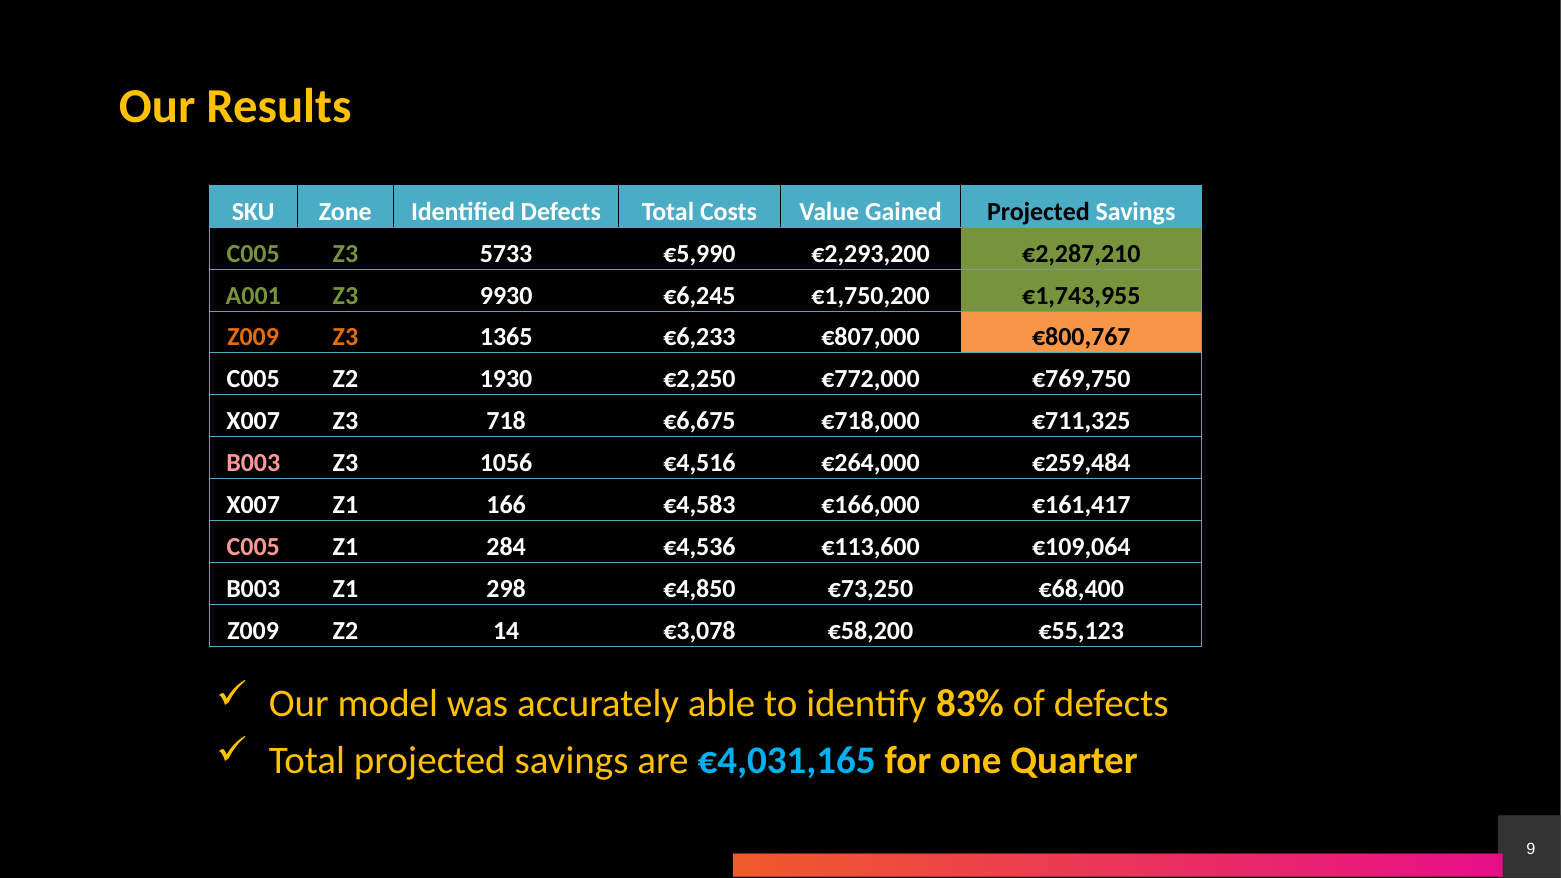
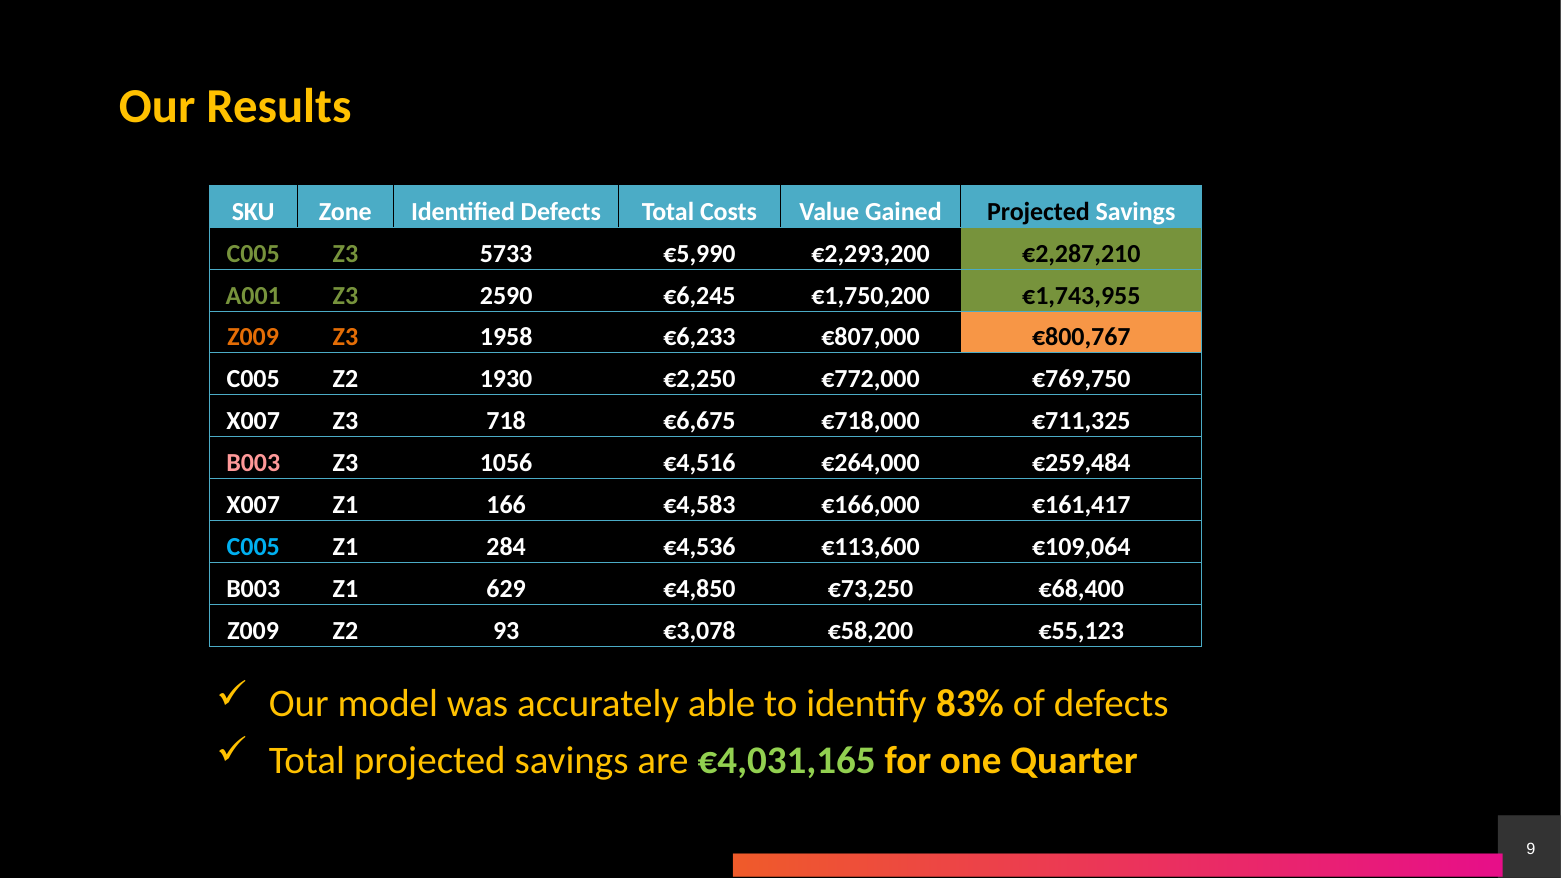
9930: 9930 -> 2590 (506, 295)
1365: 1365 -> 1958 (506, 337)
C005 colour: pink -> light blue (253, 547)
298: 298 -> 629 (506, 589)
14: 14 -> 93 (506, 631)
€4,031,165 colour: light blue -> light green (787, 760)
